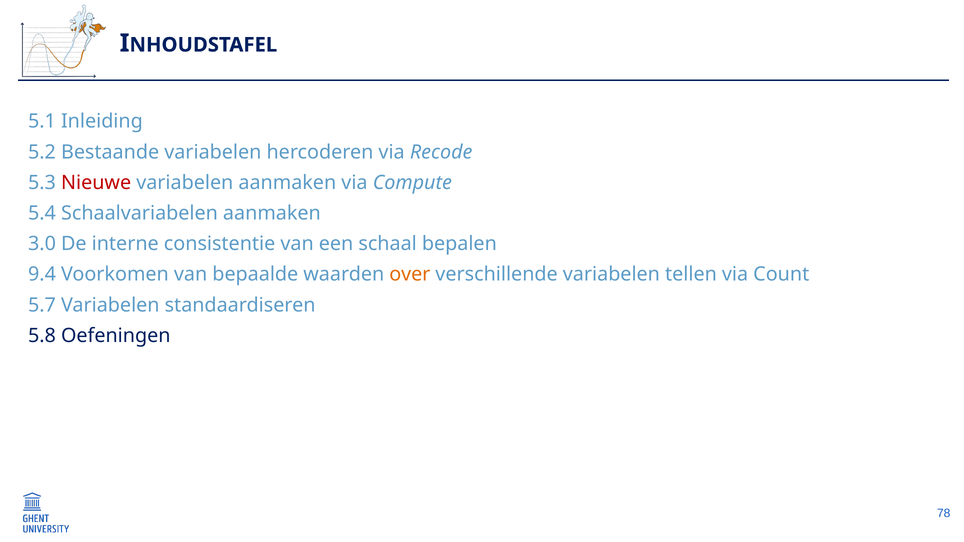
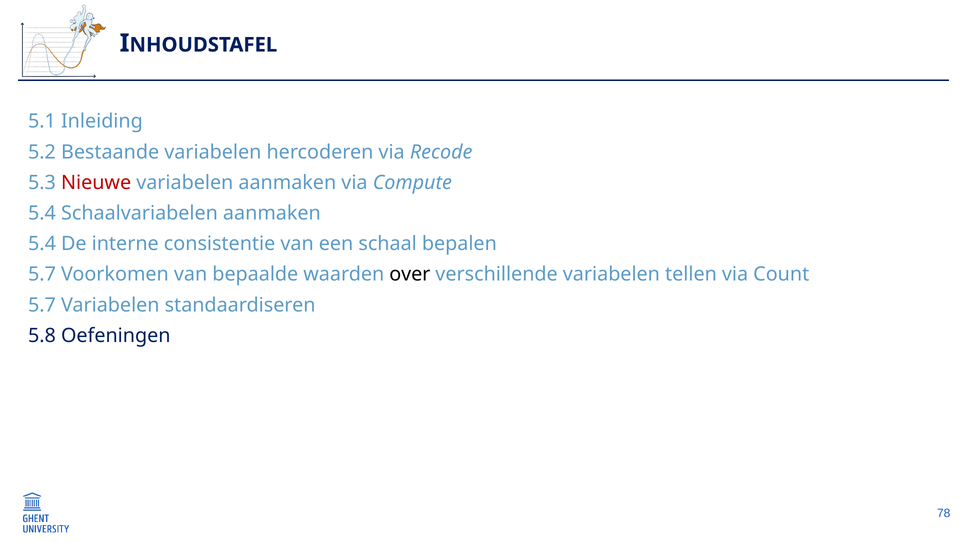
3.0: 3.0 -> 5.4 (42, 244)
9.4: 9.4 -> 5.7 (42, 275)
over colour: orange -> black (410, 275)
